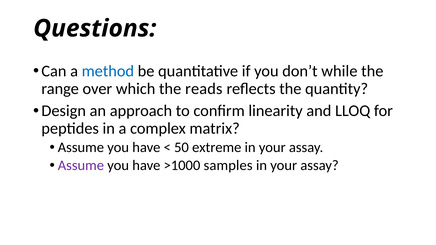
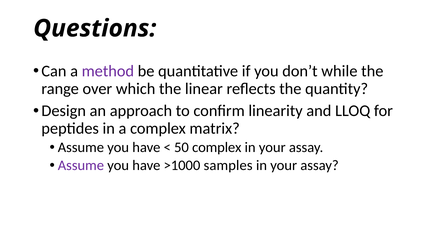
method colour: blue -> purple (108, 71)
reads: reads -> linear (204, 89)
50 extreme: extreme -> complex (217, 148)
